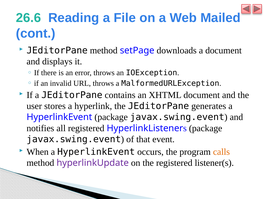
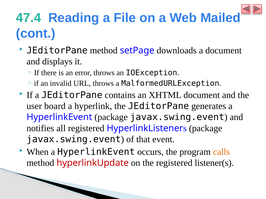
26.6: 26.6 -> 47.4 (28, 18)
stores: stores -> board (55, 106)
hyperlinkUpdate colour: purple -> red (93, 163)
